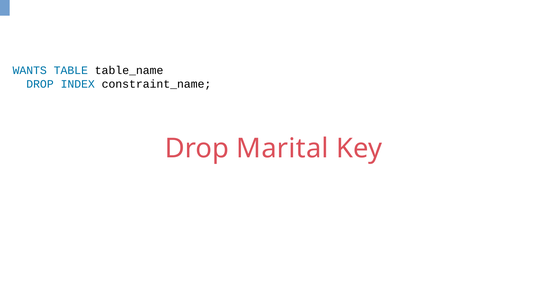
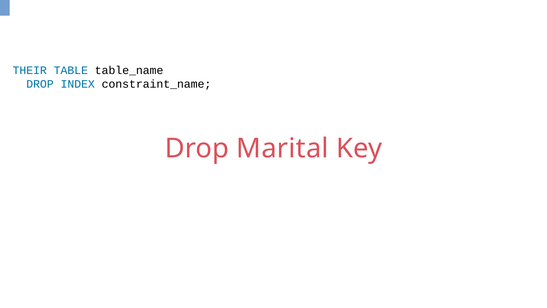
WANTS: WANTS -> THEIR (30, 70)
